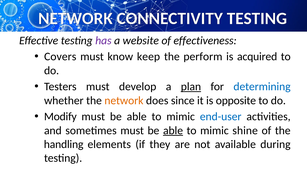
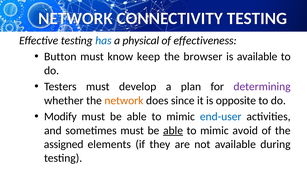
has colour: purple -> blue (103, 40)
website: website -> physical (141, 40)
Covers: Covers -> Button (60, 57)
perform: perform -> browser (203, 57)
is acquired: acquired -> available (257, 57)
plan underline: present -> none (191, 86)
determining colour: blue -> purple (262, 86)
shine: shine -> avoid (245, 130)
handling: handling -> assigned (64, 144)
